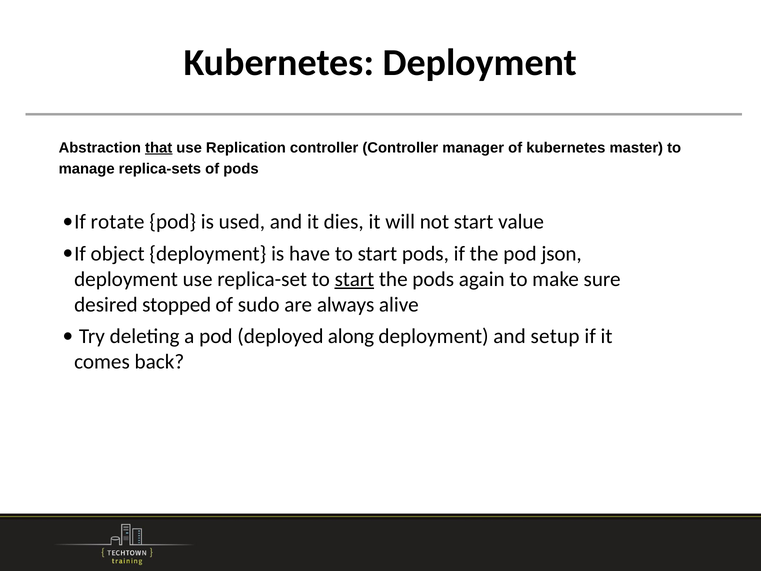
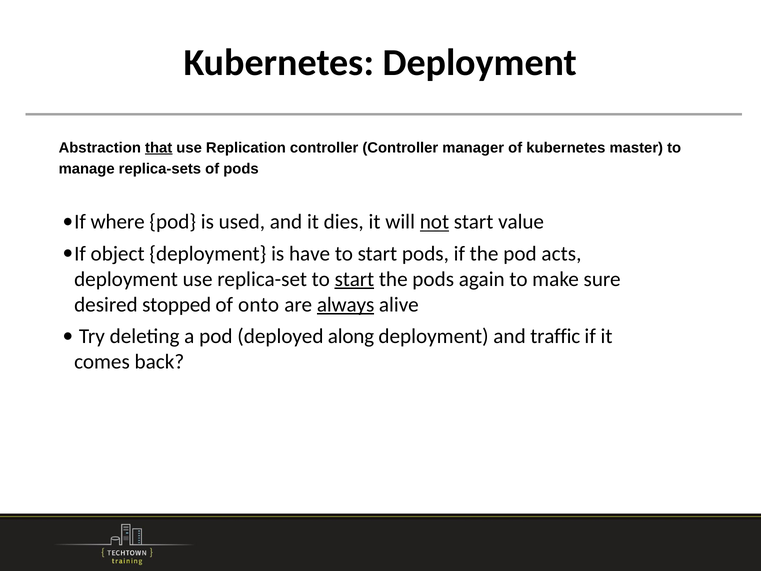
rotate: rotate -> where (118, 222)
not underline: none -> present (434, 222)
json: json -> acts (561, 254)
sudo: sudo -> onto (259, 304)
always underline: none -> present (346, 304)
setup: setup -> traffic (555, 336)
